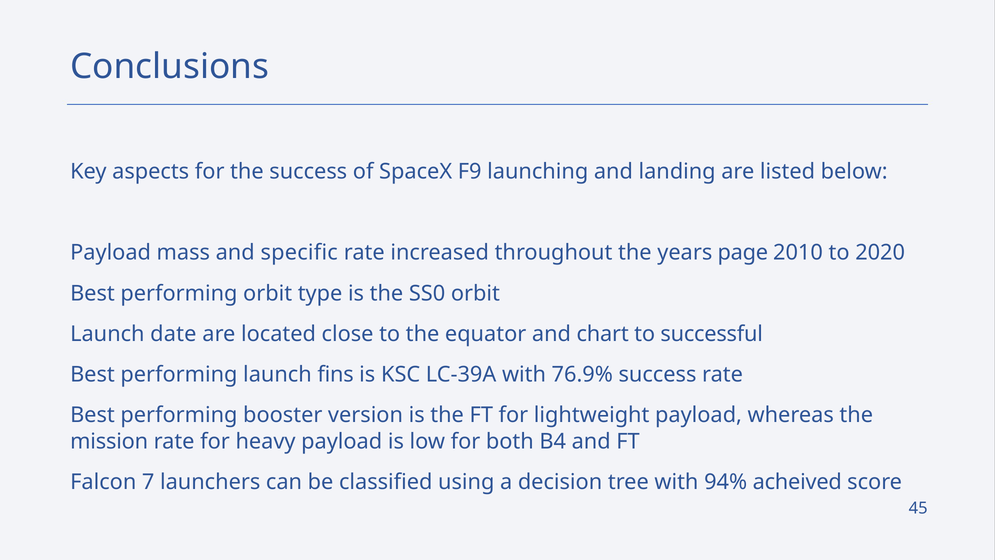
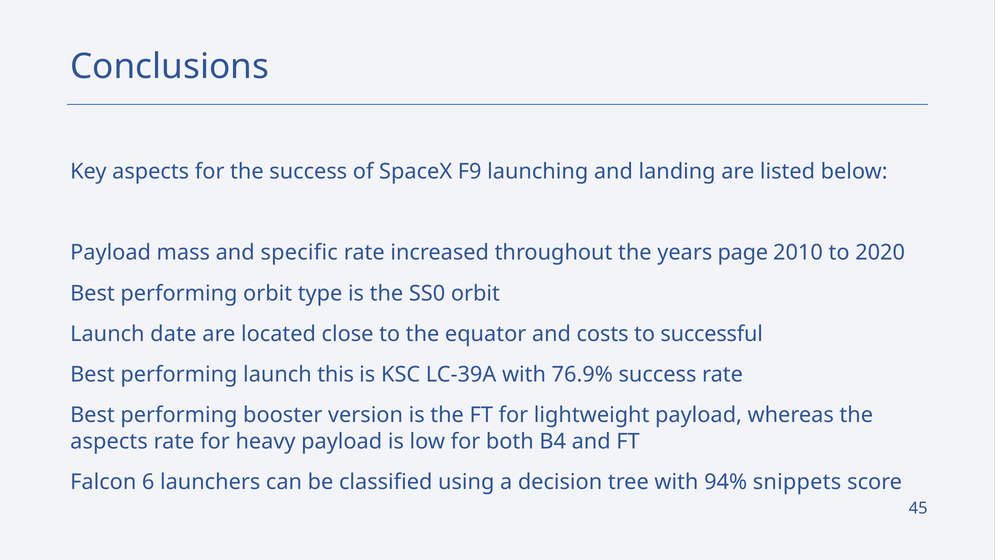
chart: chart -> costs (603, 334)
fins: fins -> this (336, 374)
mission: mission -> aspects (109, 441)
7: 7 -> 6 (148, 482)
acheived: acheived -> snippets (797, 482)
